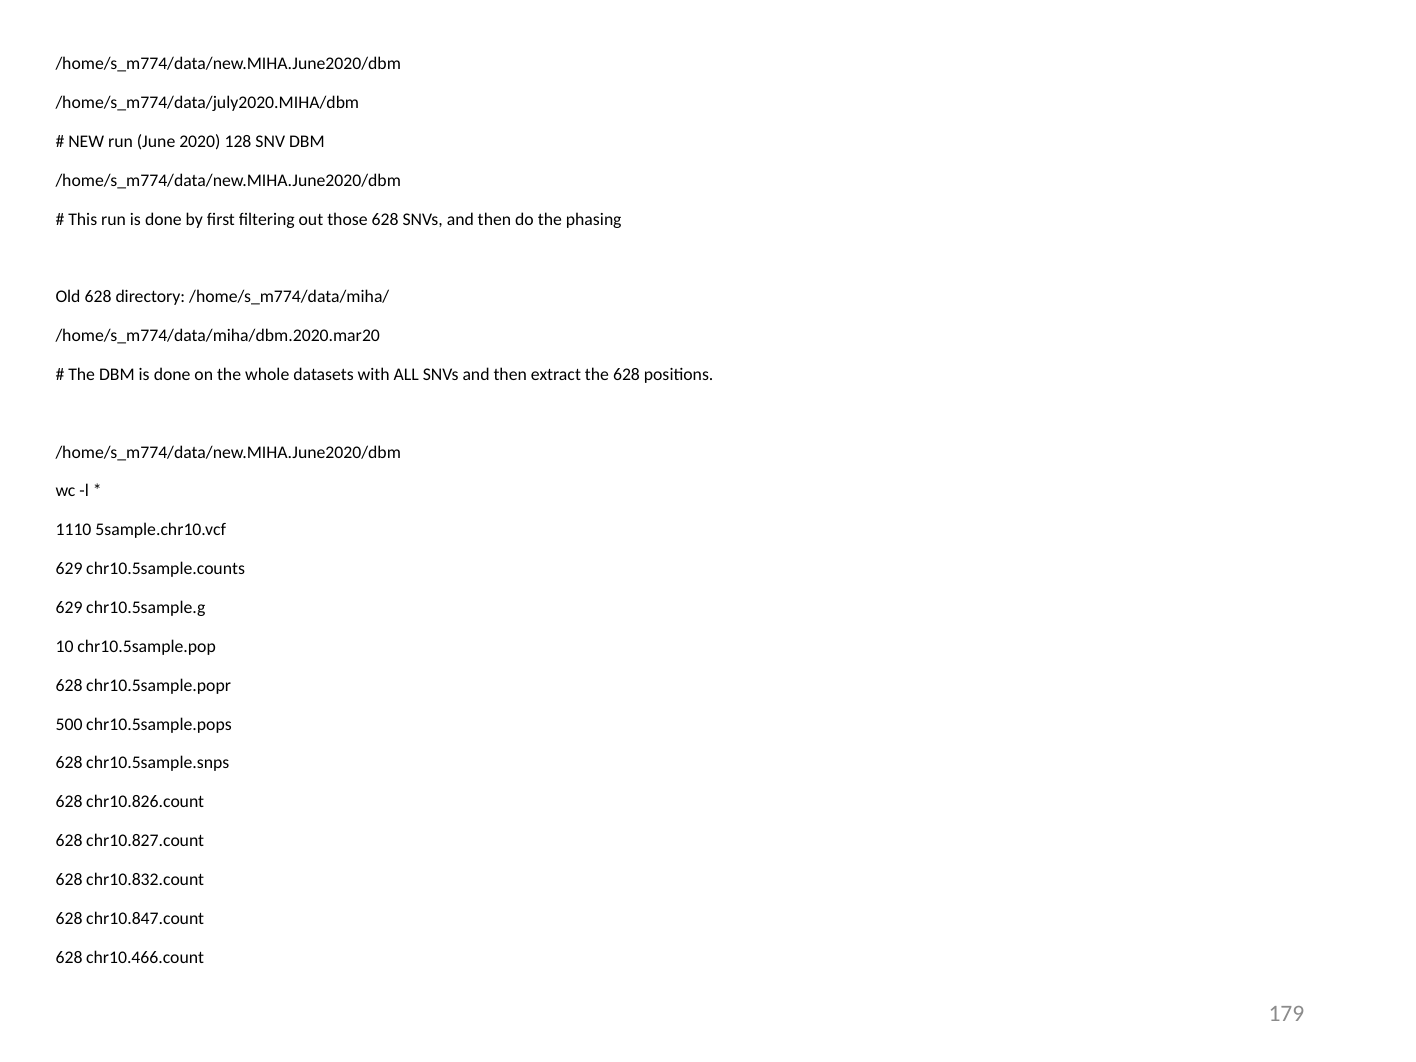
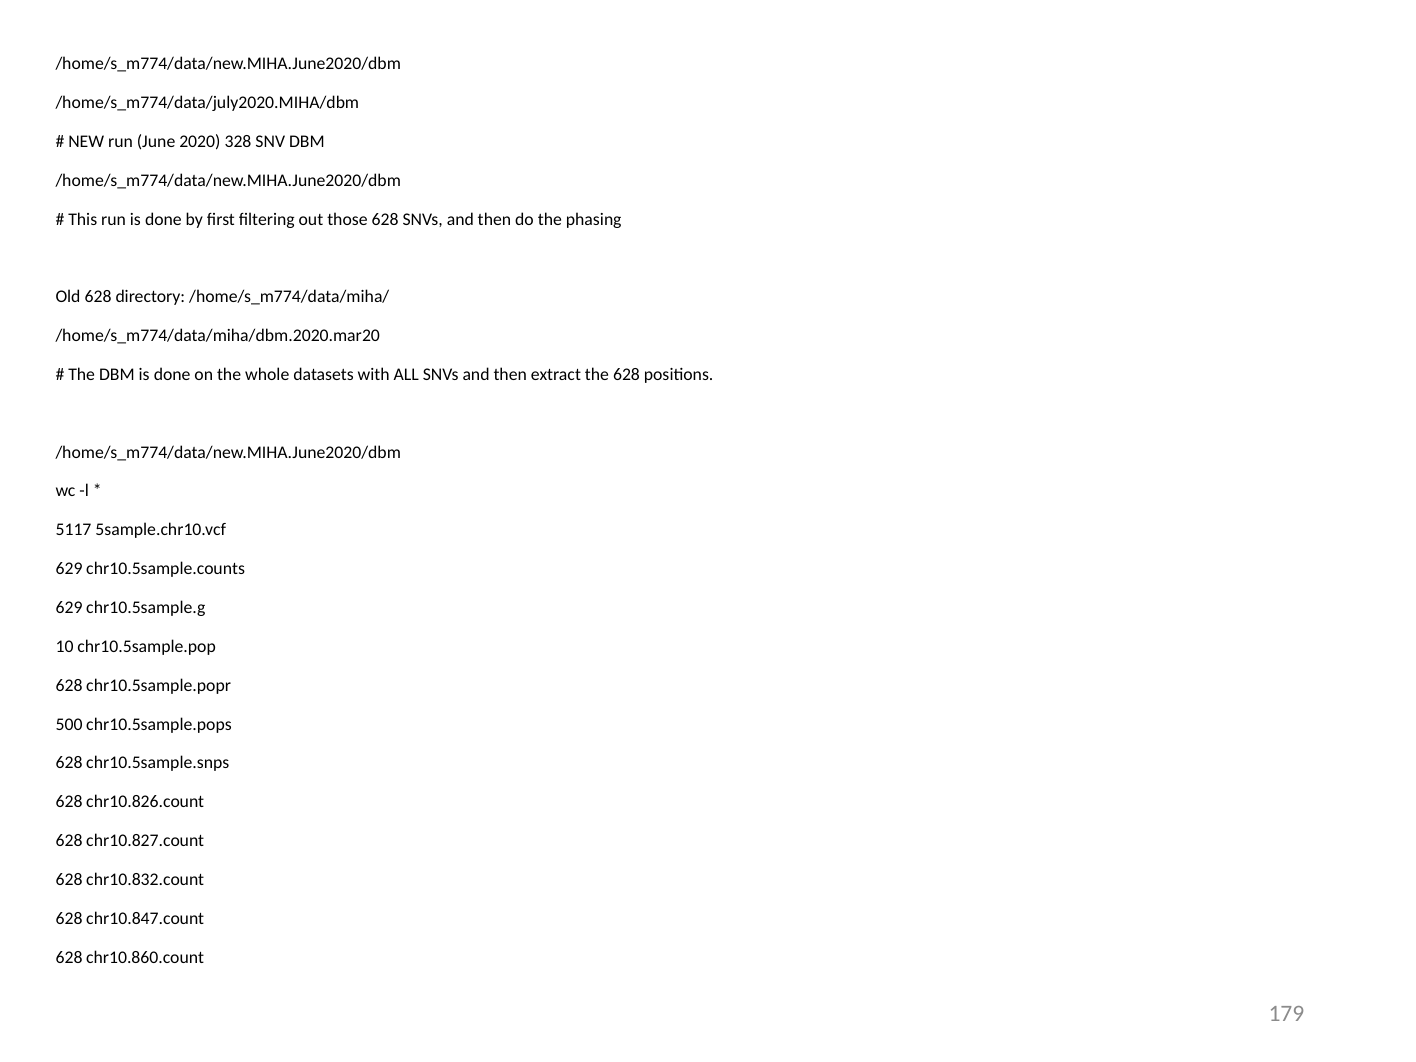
128: 128 -> 328 (238, 141)
1110: 1110 -> 5117 (74, 530)
chr10.466.count: chr10.466.count -> chr10.860.count (145, 957)
